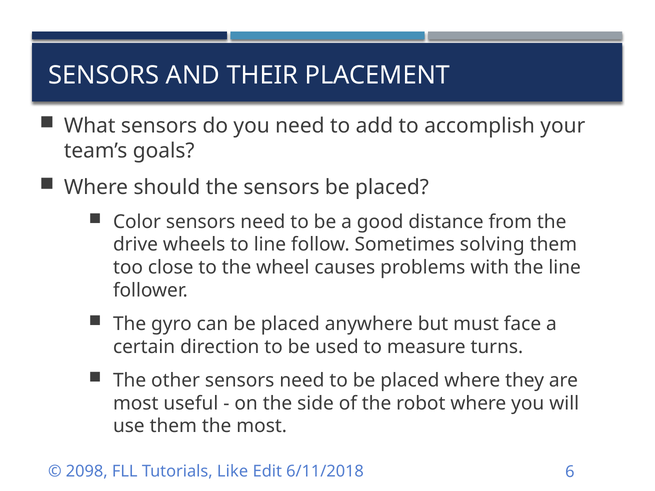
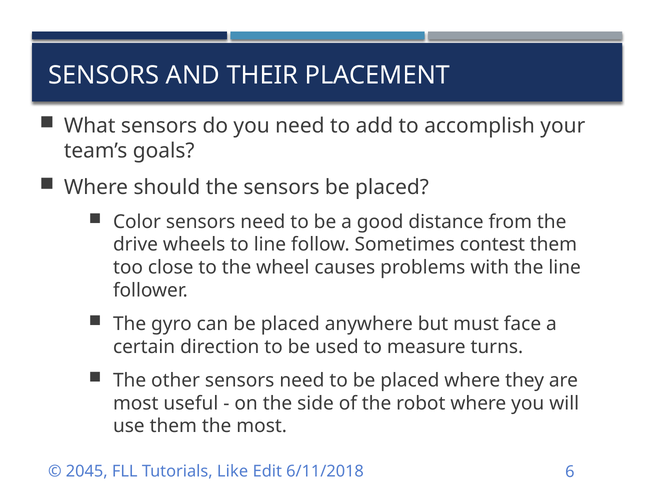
solving: solving -> contest (492, 245)
2098: 2098 -> 2045 (87, 472)
